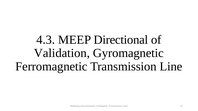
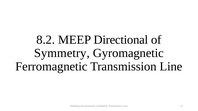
4.3: 4.3 -> 8.2 (46, 40)
Validation: Validation -> Symmetry (62, 53)
